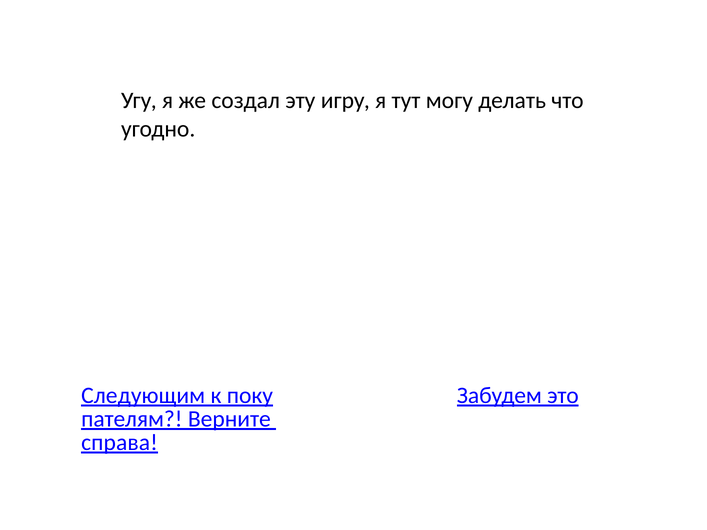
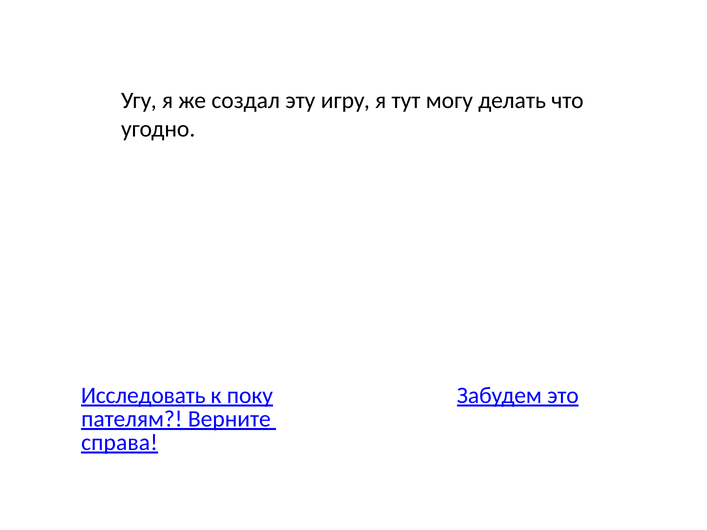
Следующим: Следующим -> Исследовать (143, 396)
